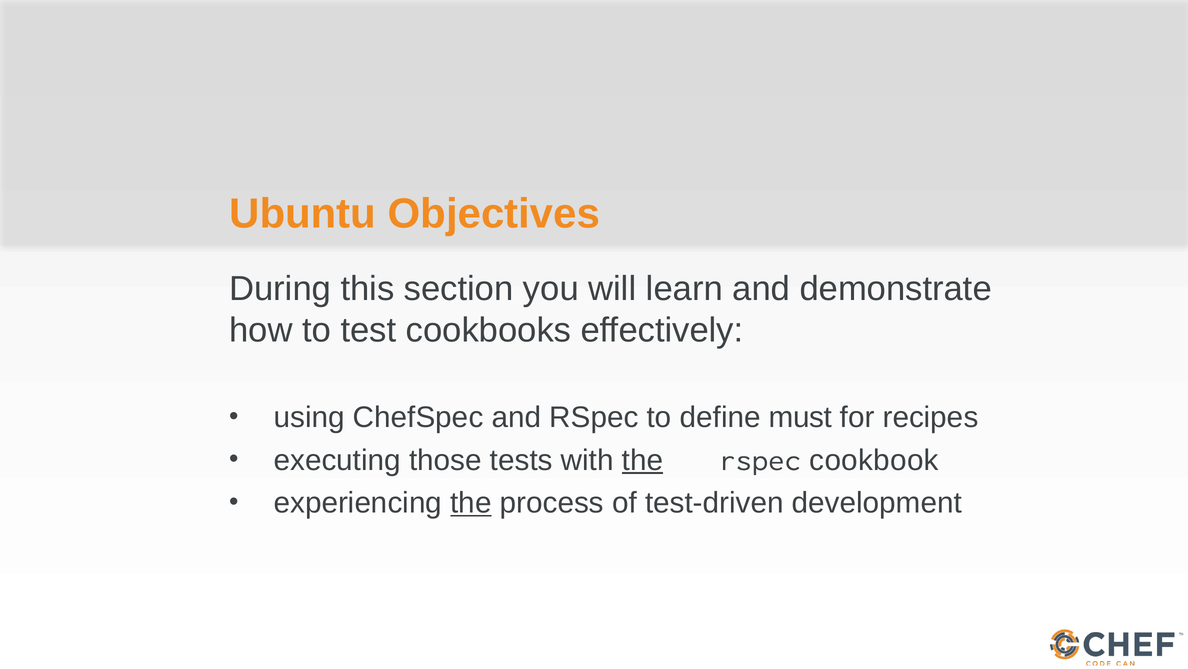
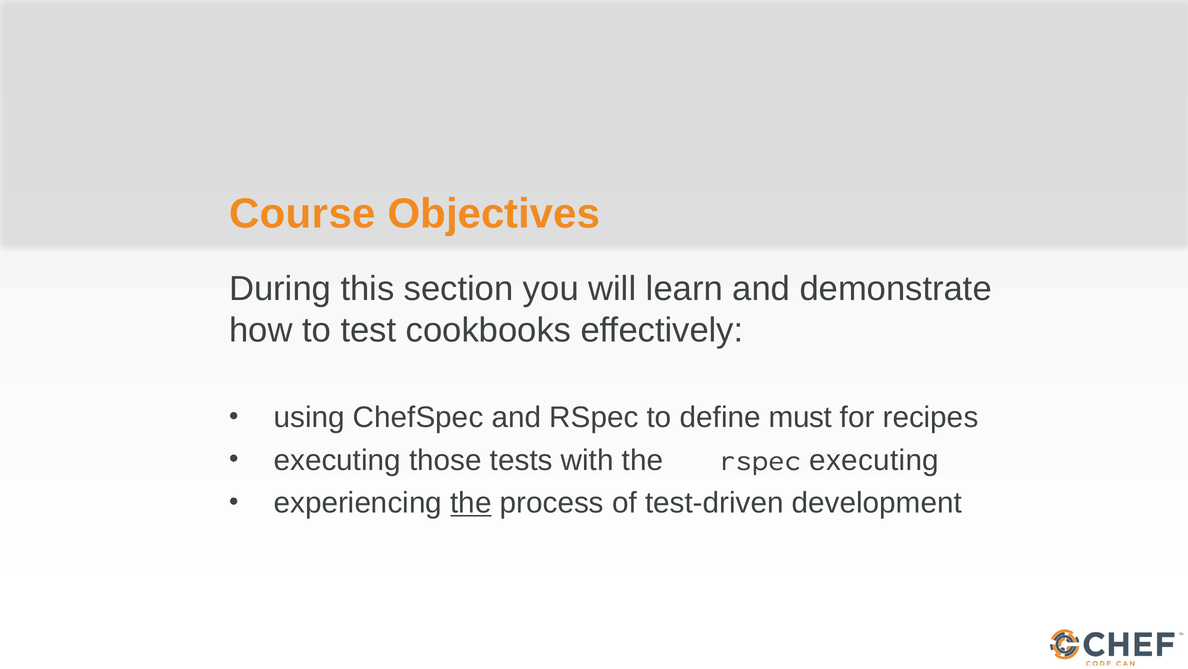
Ubuntu: Ubuntu -> Course (302, 214)
the underline: present -> none (642, 460)
rspec cookbook: cookbook -> executing (874, 460)
